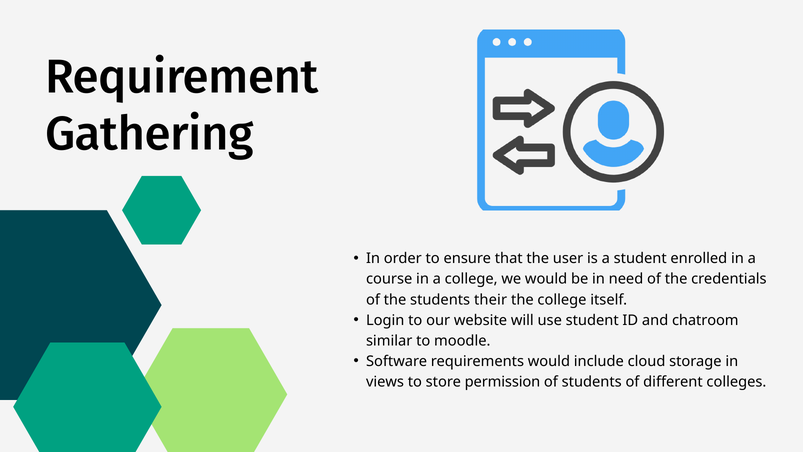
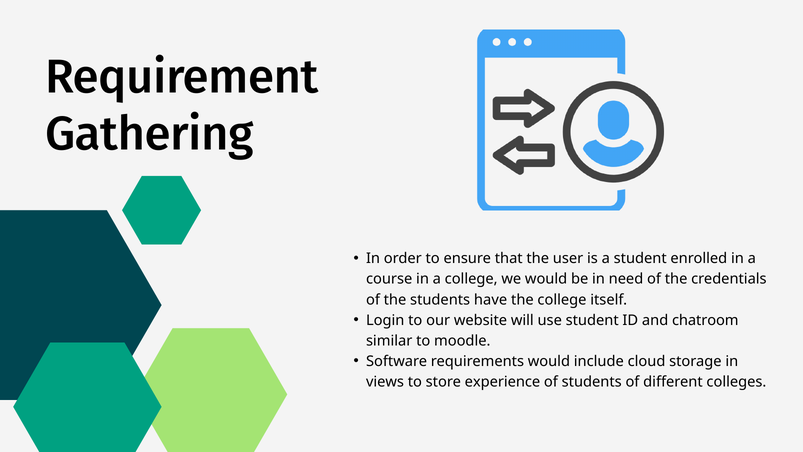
their: their -> have (491, 299)
permission: permission -> experience (502, 382)
